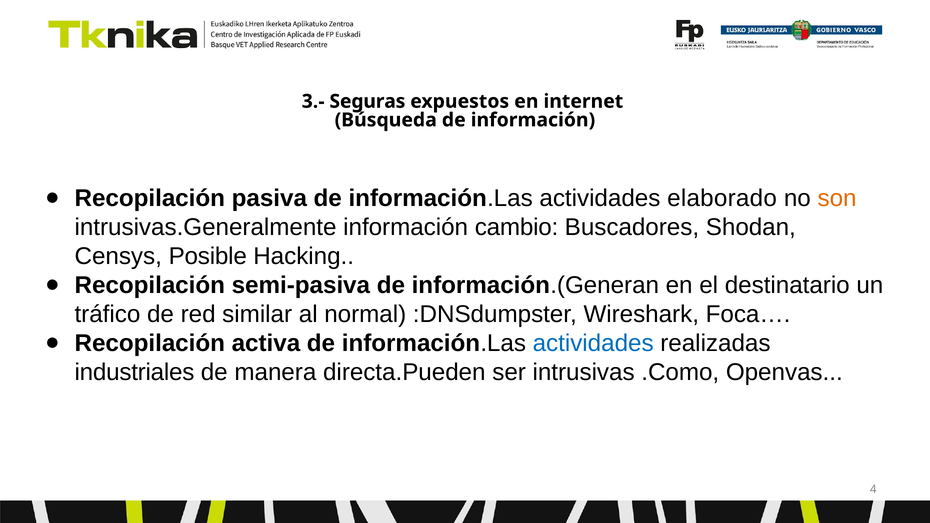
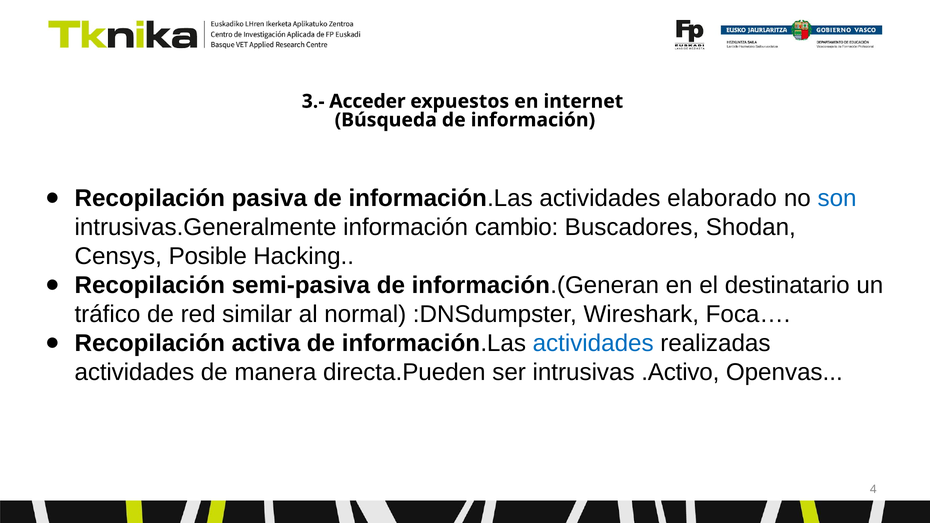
Seguras: Seguras -> Acceder (367, 101)
son colour: orange -> blue (837, 198)
industriales: industriales -> actividades (134, 373)
.Como: .Como -> .Activo (680, 373)
